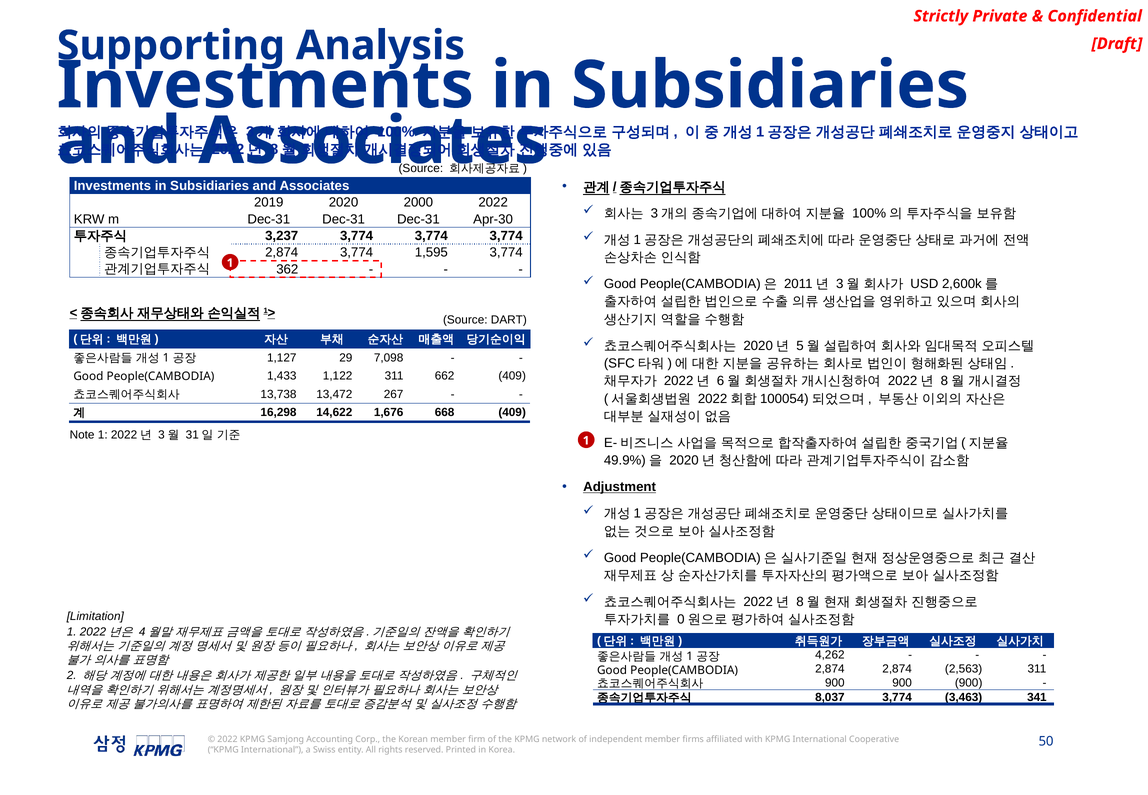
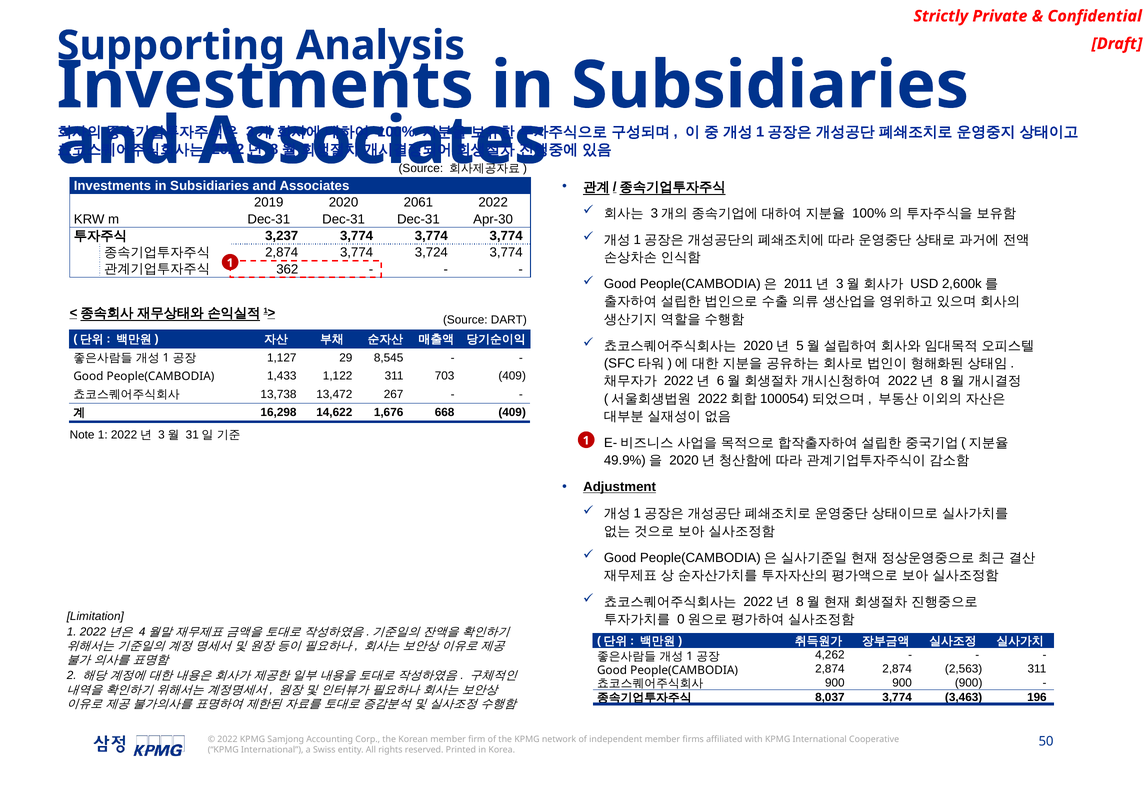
2000: 2000 -> 2061 (418, 202)
1,595: 1,595 -> 3,724 (431, 252)
7,098: 7,098 -> 8,545 (389, 358)
662: 662 -> 703 (445, 376)
341: 341 -> 196 (1037, 697)
